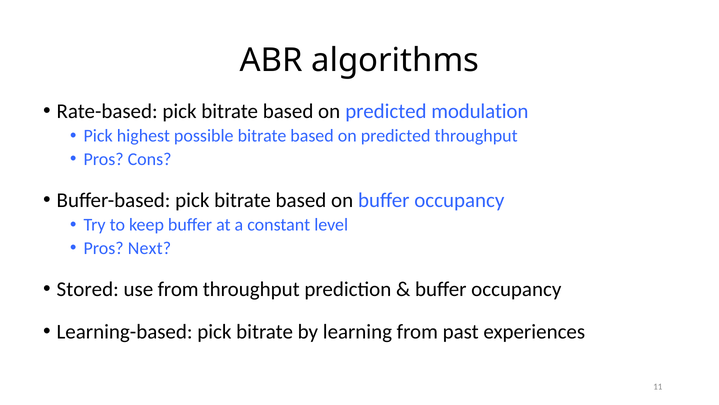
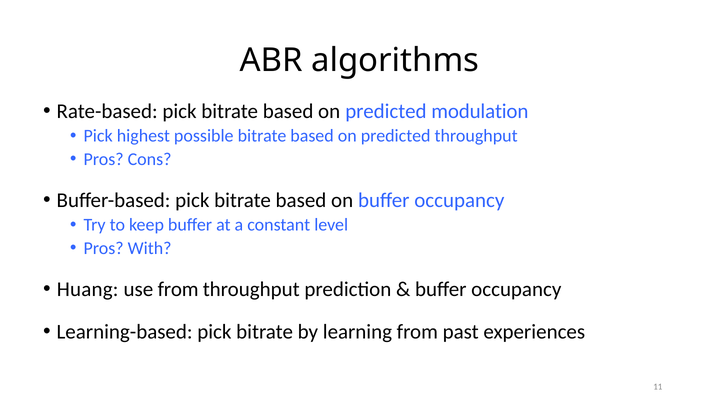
Next: Next -> With (150, 248)
Stored: Stored -> Huang (88, 289)
